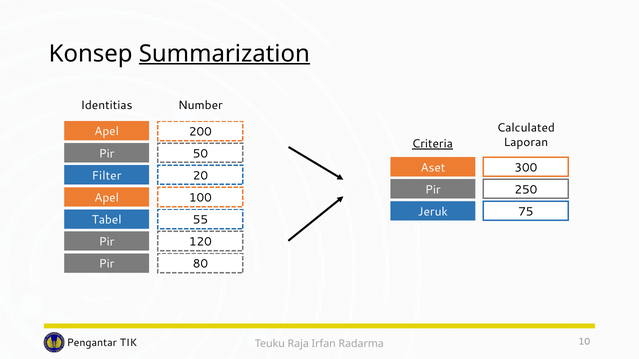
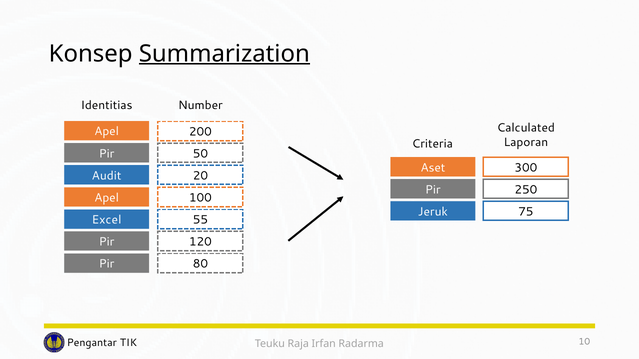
Criteria underline: present -> none (432, 144)
Filter: Filter -> Audit (107, 176)
Tabel: Tabel -> Excel (107, 220)
